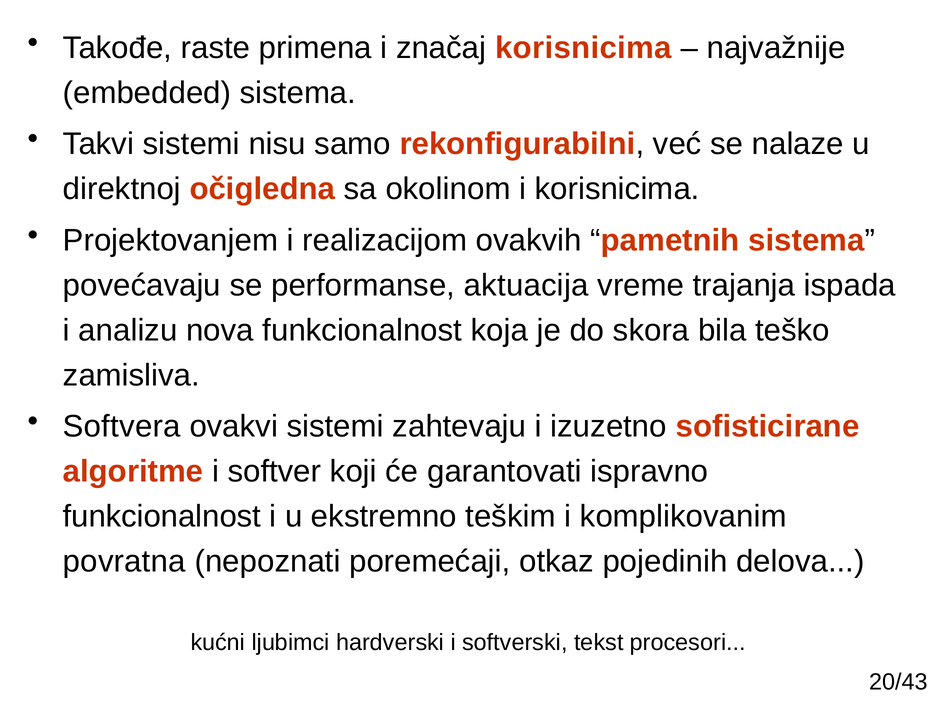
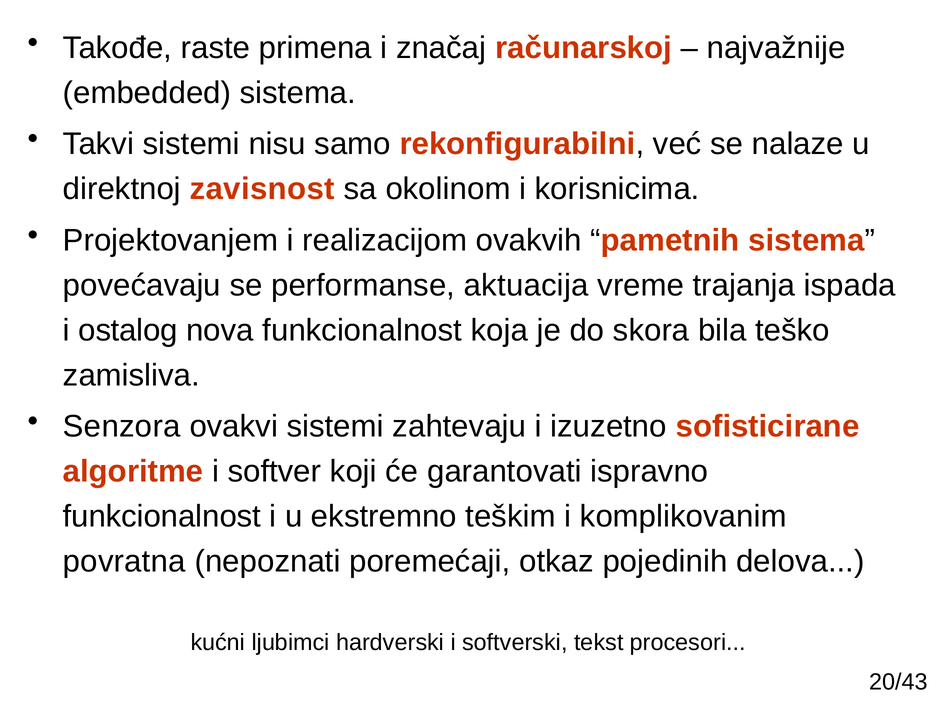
značaj korisnicima: korisnicima -> računarskoj (584, 48)
očigledna: očigledna -> zavisnost (262, 189)
analizu: analizu -> ostalog (128, 330)
Softvera: Softvera -> Senzora (122, 426)
